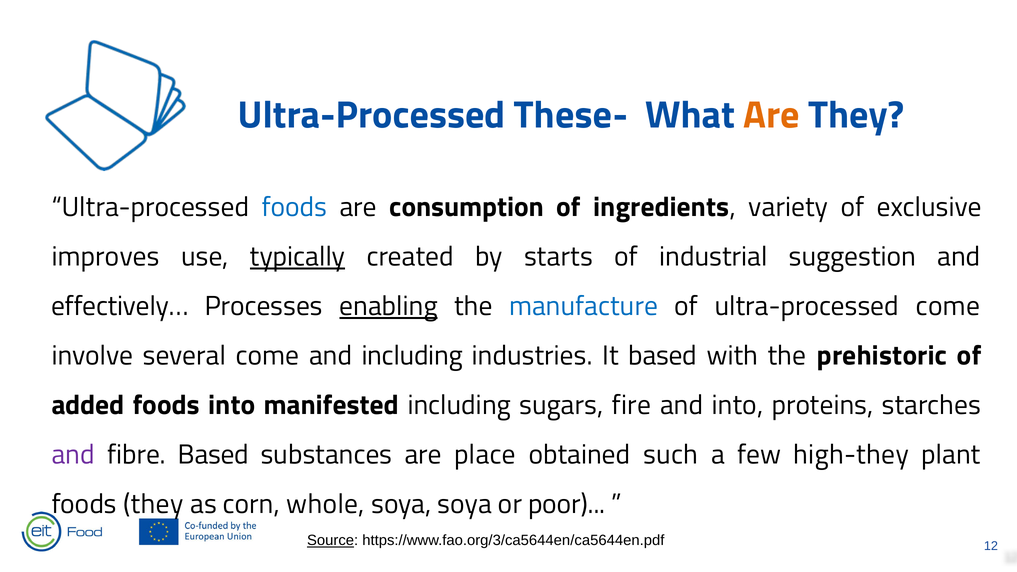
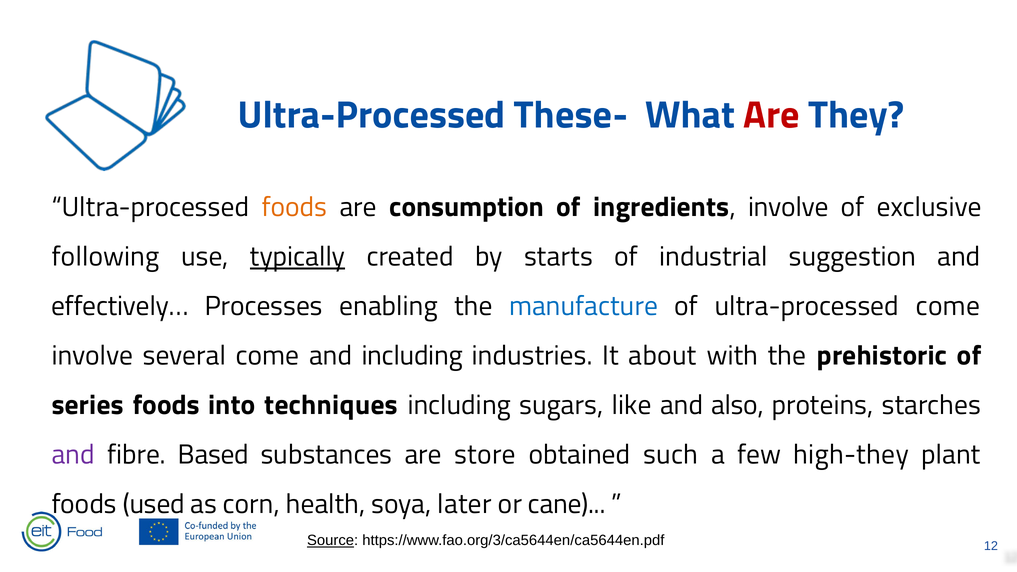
Are colour: orange -> red (772, 115)
foods colour: blue -> orange (294, 207)
ingredients variety: variety -> involve (788, 207)
improves: improves -> following (106, 257)
enabling underline: present -> none (389, 306)
It based: based -> about (663, 356)
added: added -> series (88, 405)
manifested: manifested -> techniques (331, 405)
fire: fire -> like (632, 405)
and into: into -> also (738, 405)
place: place -> store (485, 455)
foods they: they -> used (154, 504)
whole: whole -> health (326, 504)
soya soya: soya -> later (465, 504)
poor: poor -> cane (567, 504)
